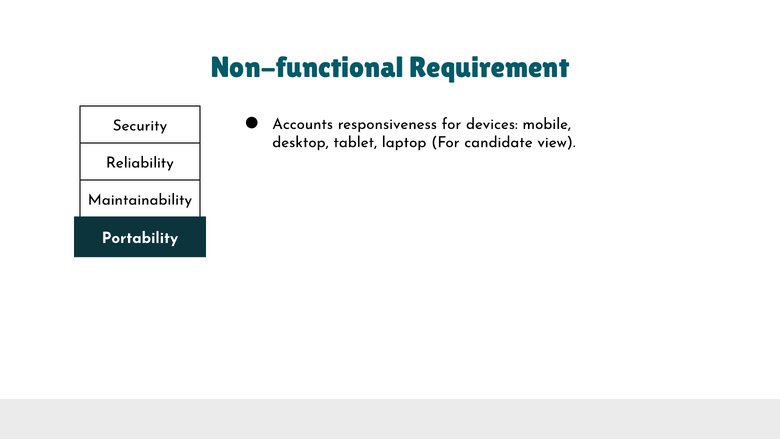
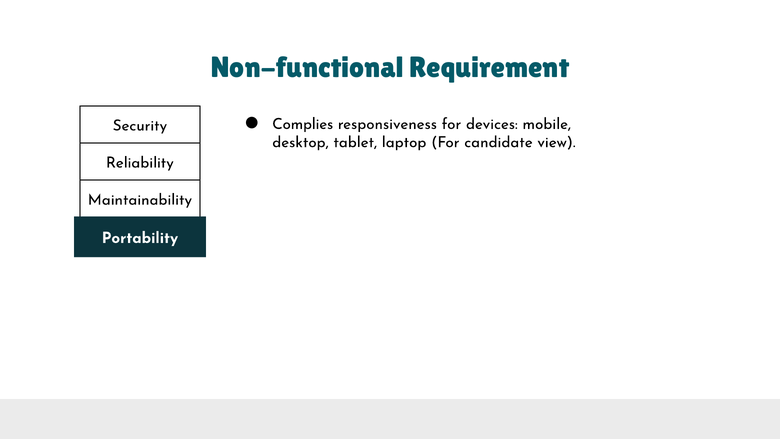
Accounts: Accounts -> Complies (303, 124)
